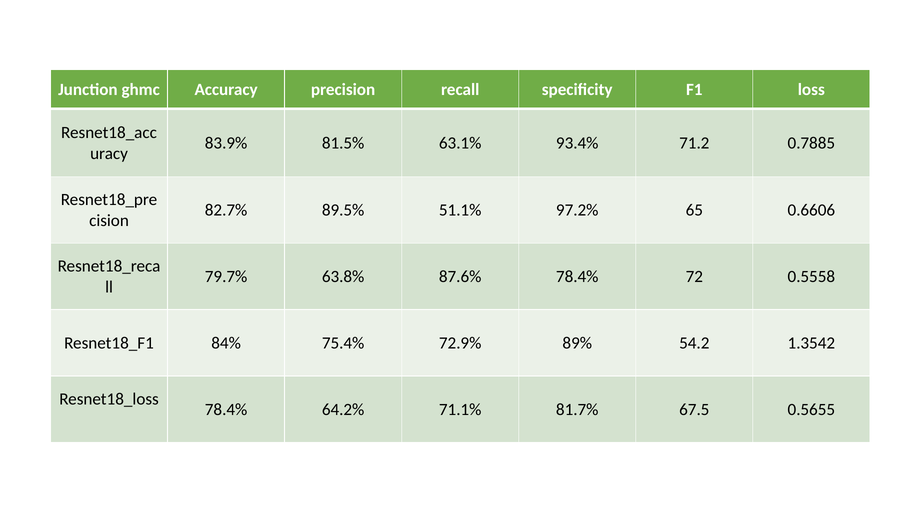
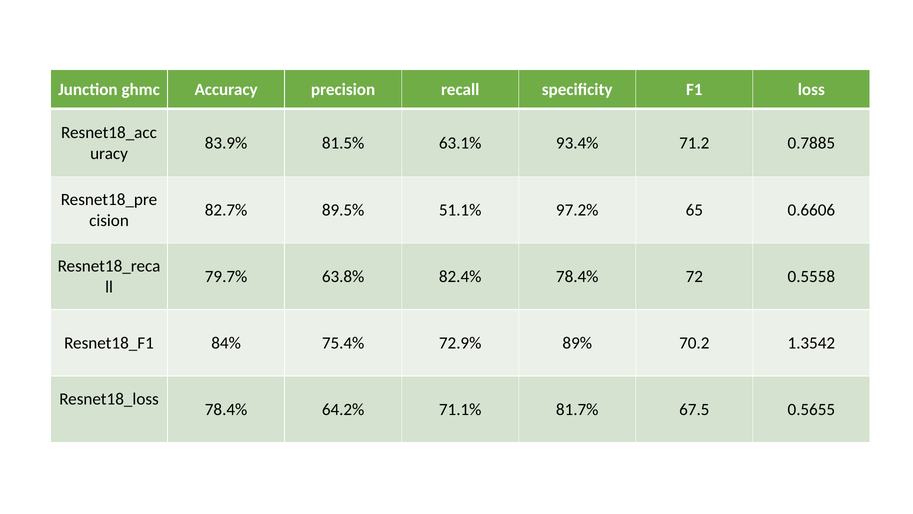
87.6%: 87.6% -> 82.4% (460, 276)
54.2: 54.2 -> 70.2 (694, 343)
